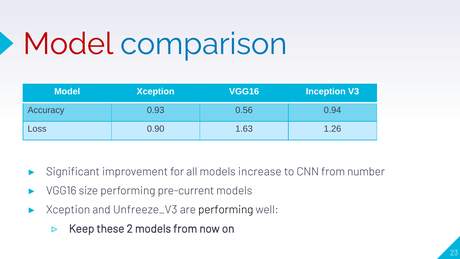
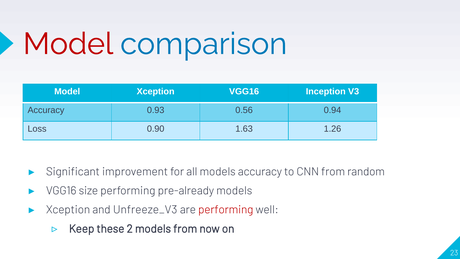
models increase: increase -> accuracy (260, 171)
number: number -> random (366, 171)
pre-current: pre-current -> pre-already (186, 191)
performing colour: black -> red (226, 210)
